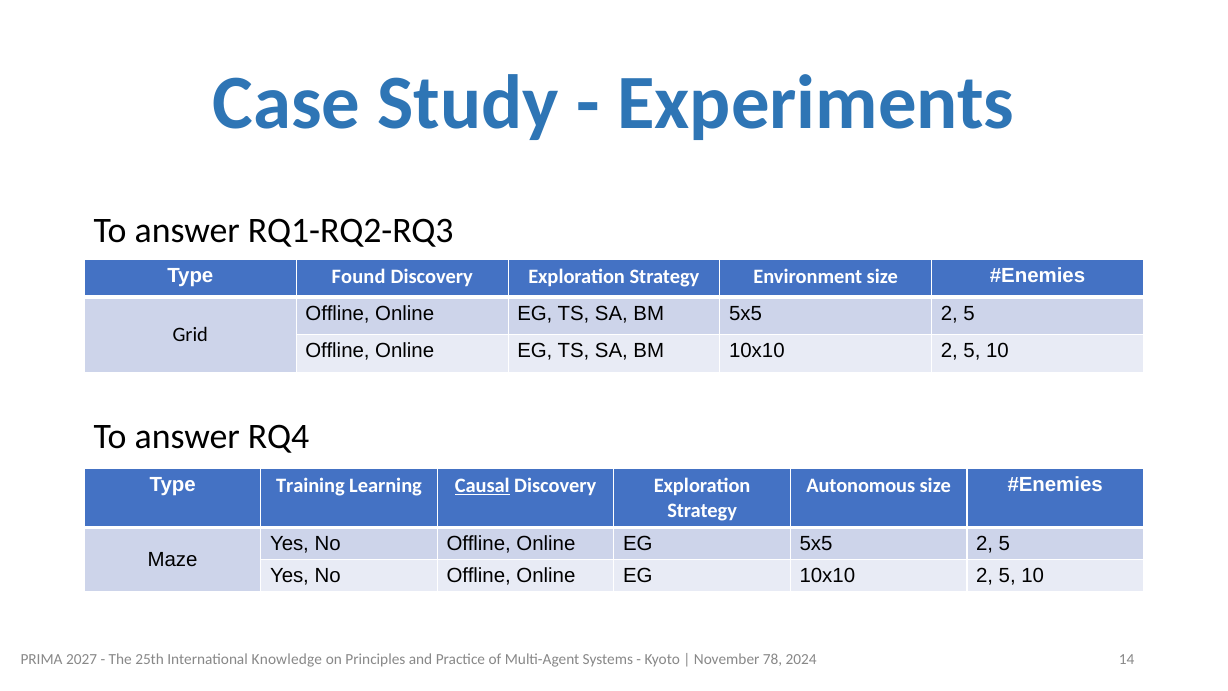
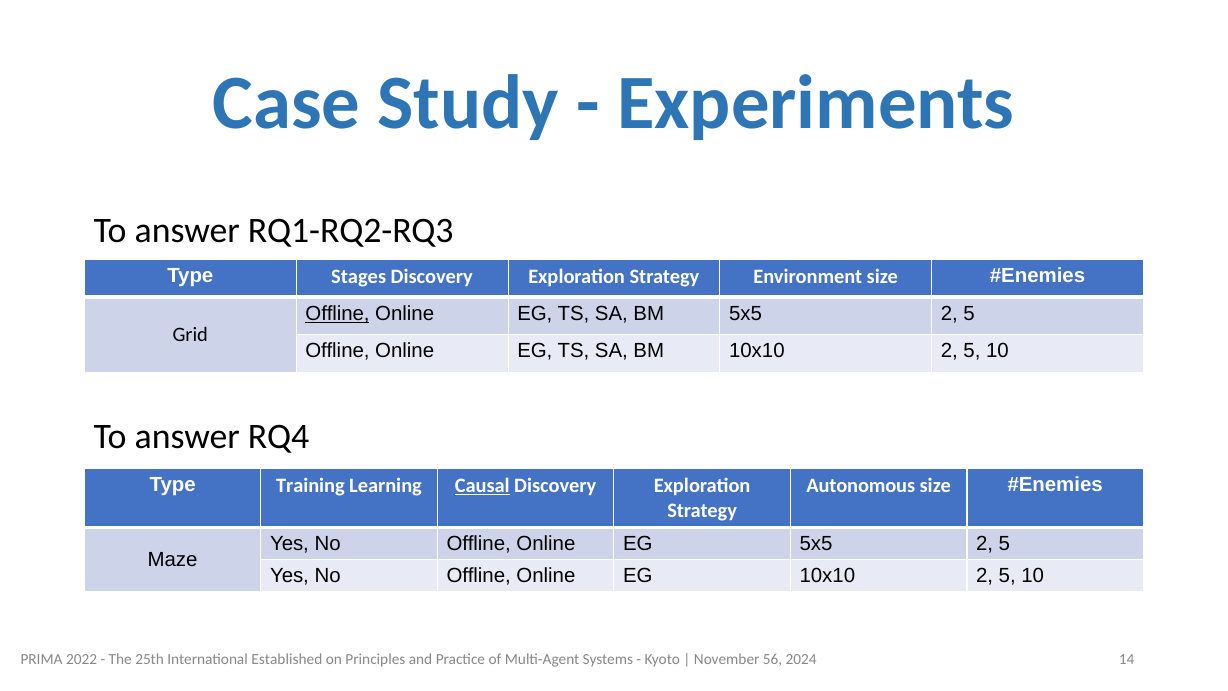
Found: Found -> Stages (359, 277)
Offline underline: none -> present (338, 313)
2027: 2027 -> 2022 (82, 660)
Knowledge: Knowledge -> Established (287, 660)
78: 78 -> 56 (773, 660)
